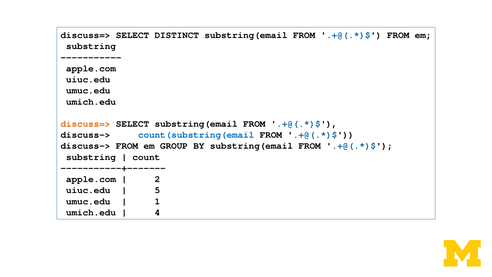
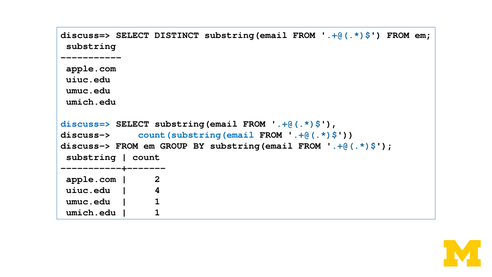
discuss=> colour: orange -> blue (85, 124)
5: 5 -> 4 (157, 190)
4: 4 -> 1 (157, 212)
